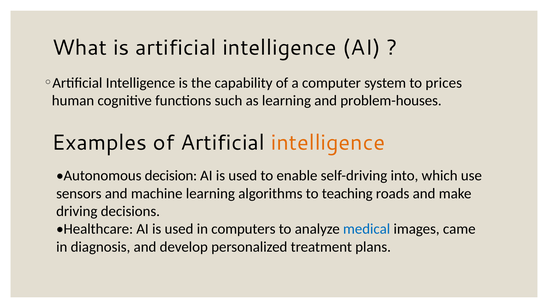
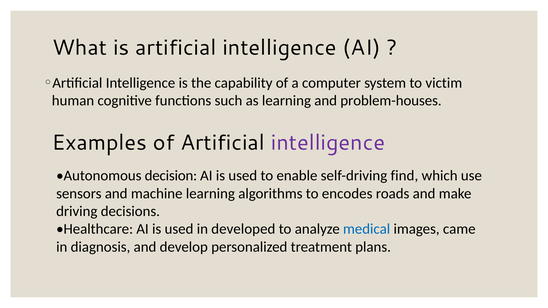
prices: prices -> victim (444, 83)
intelligence colour: orange -> purple (328, 143)
into: into -> find (404, 176)
teaching: teaching -> encodes (347, 194)
computers: computers -> developed (243, 229)
